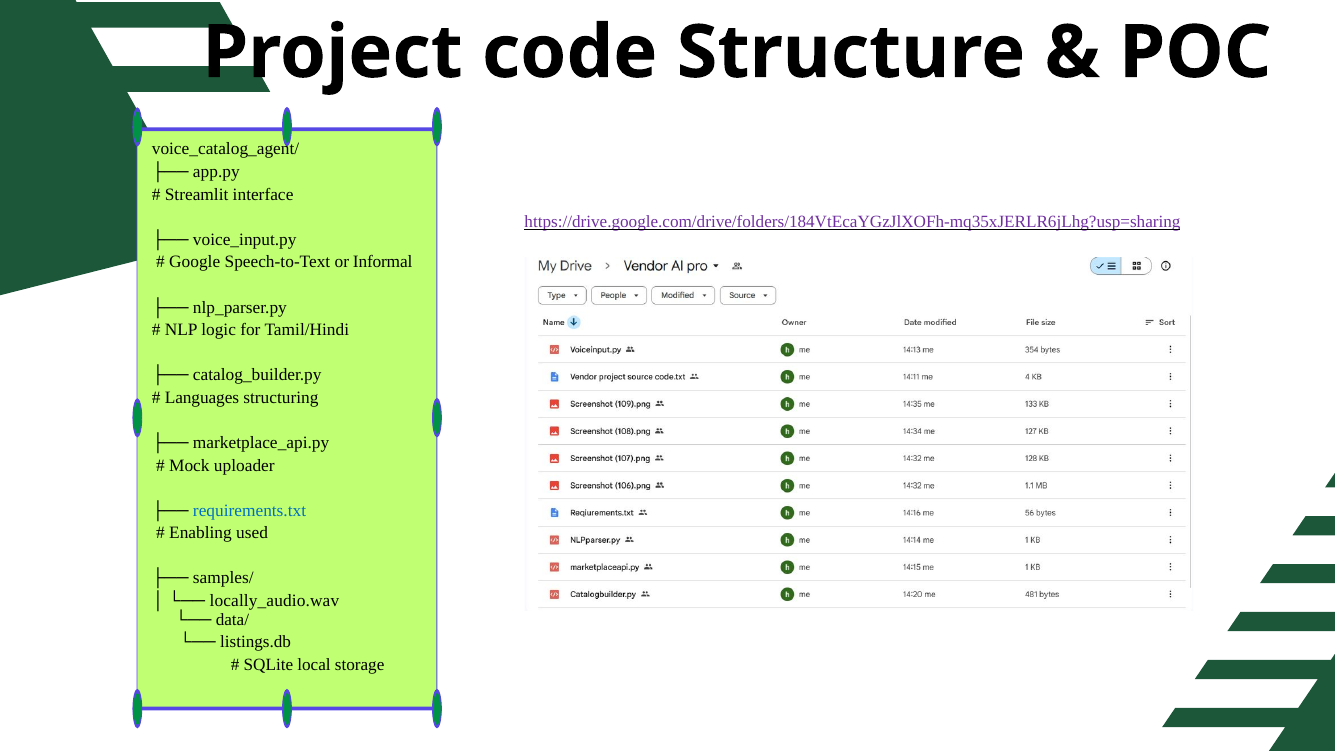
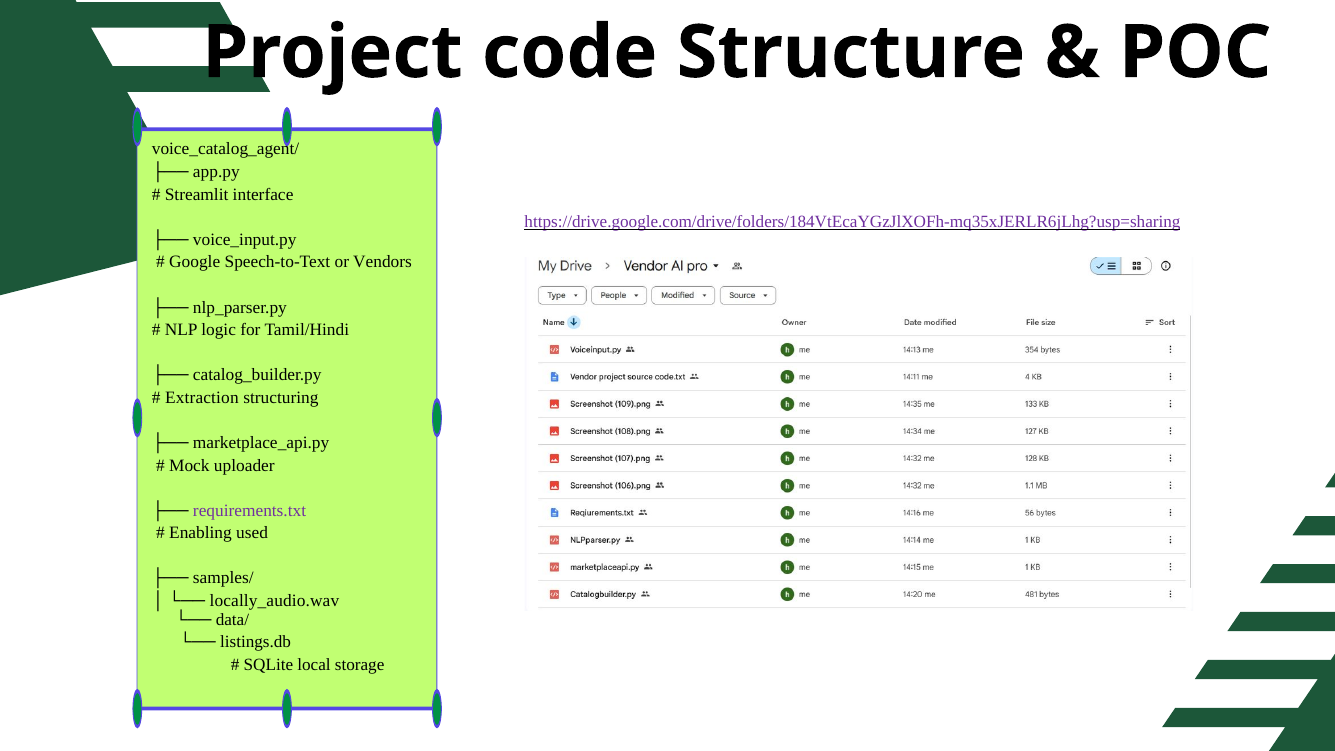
Informal: Informal -> Vendors (383, 262)
Languages: Languages -> Extraction (202, 398)
requirements.txt colour: blue -> purple (250, 510)
